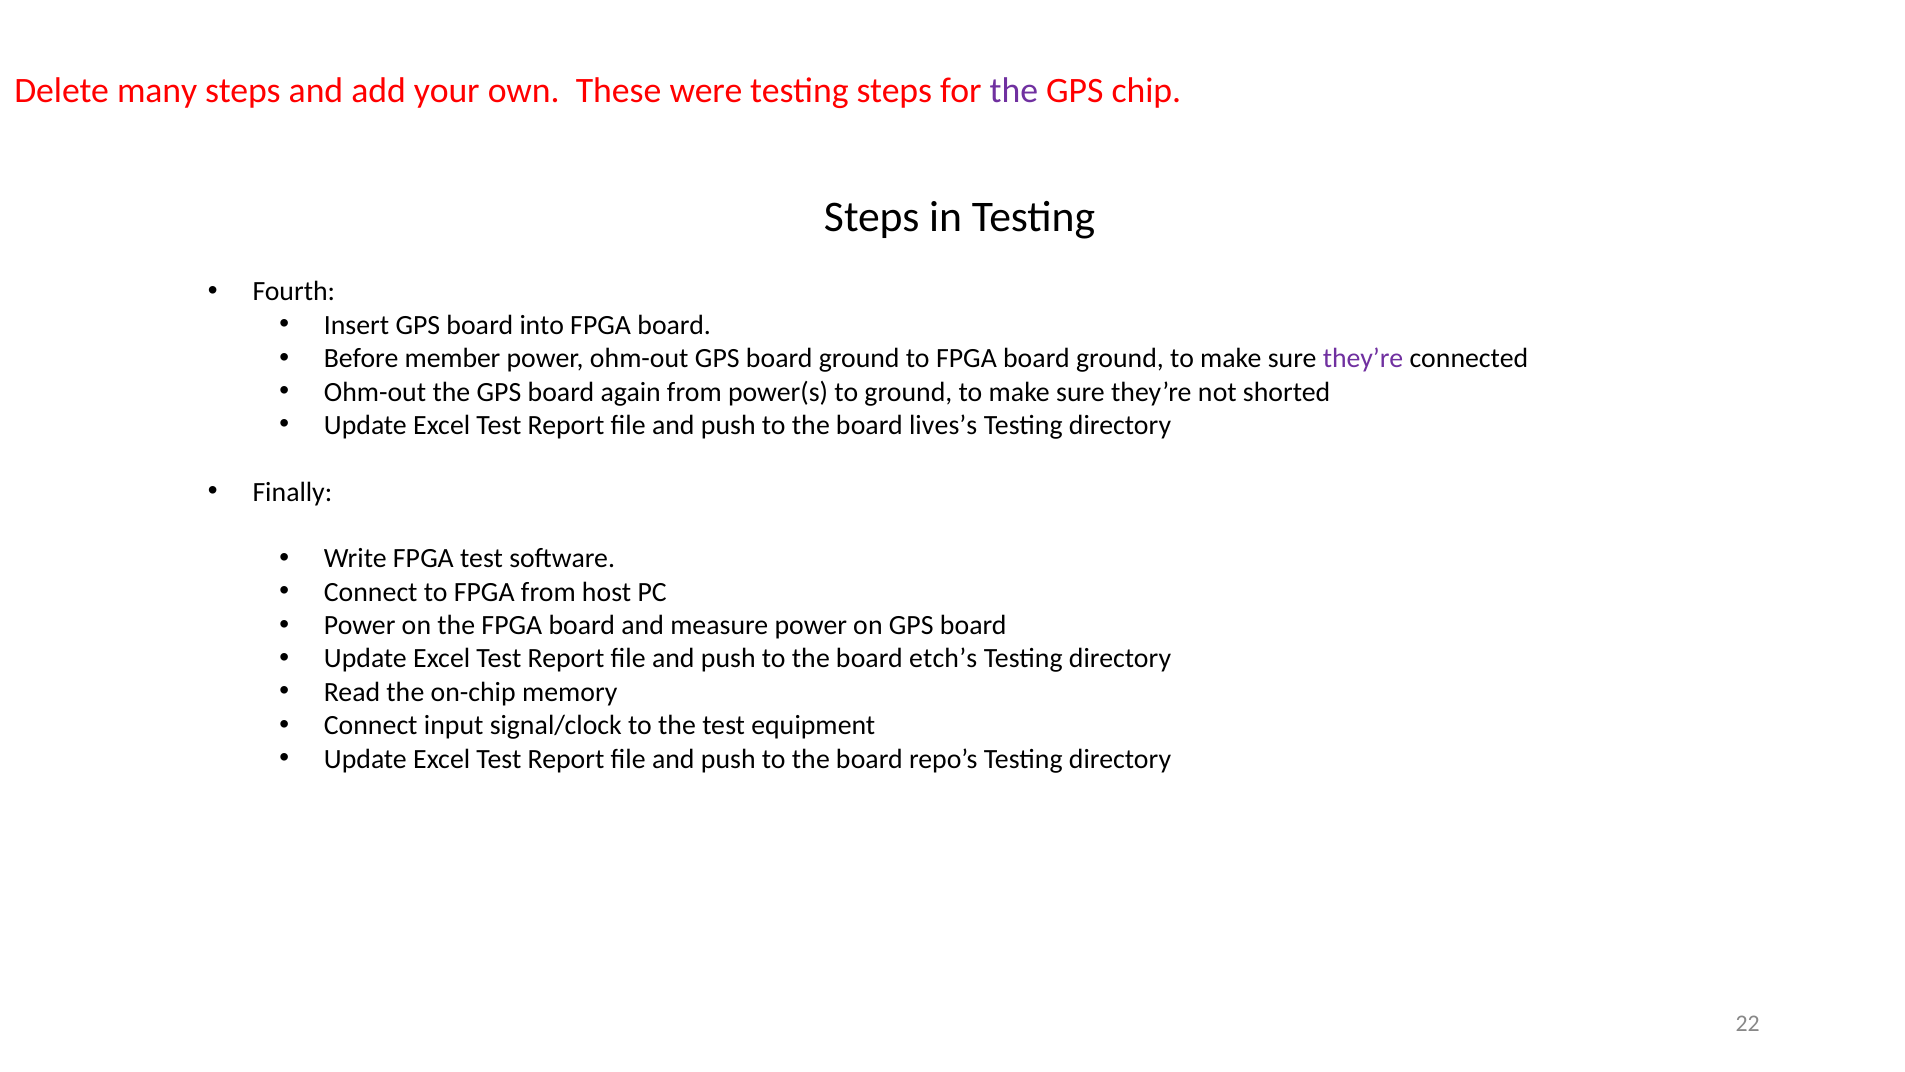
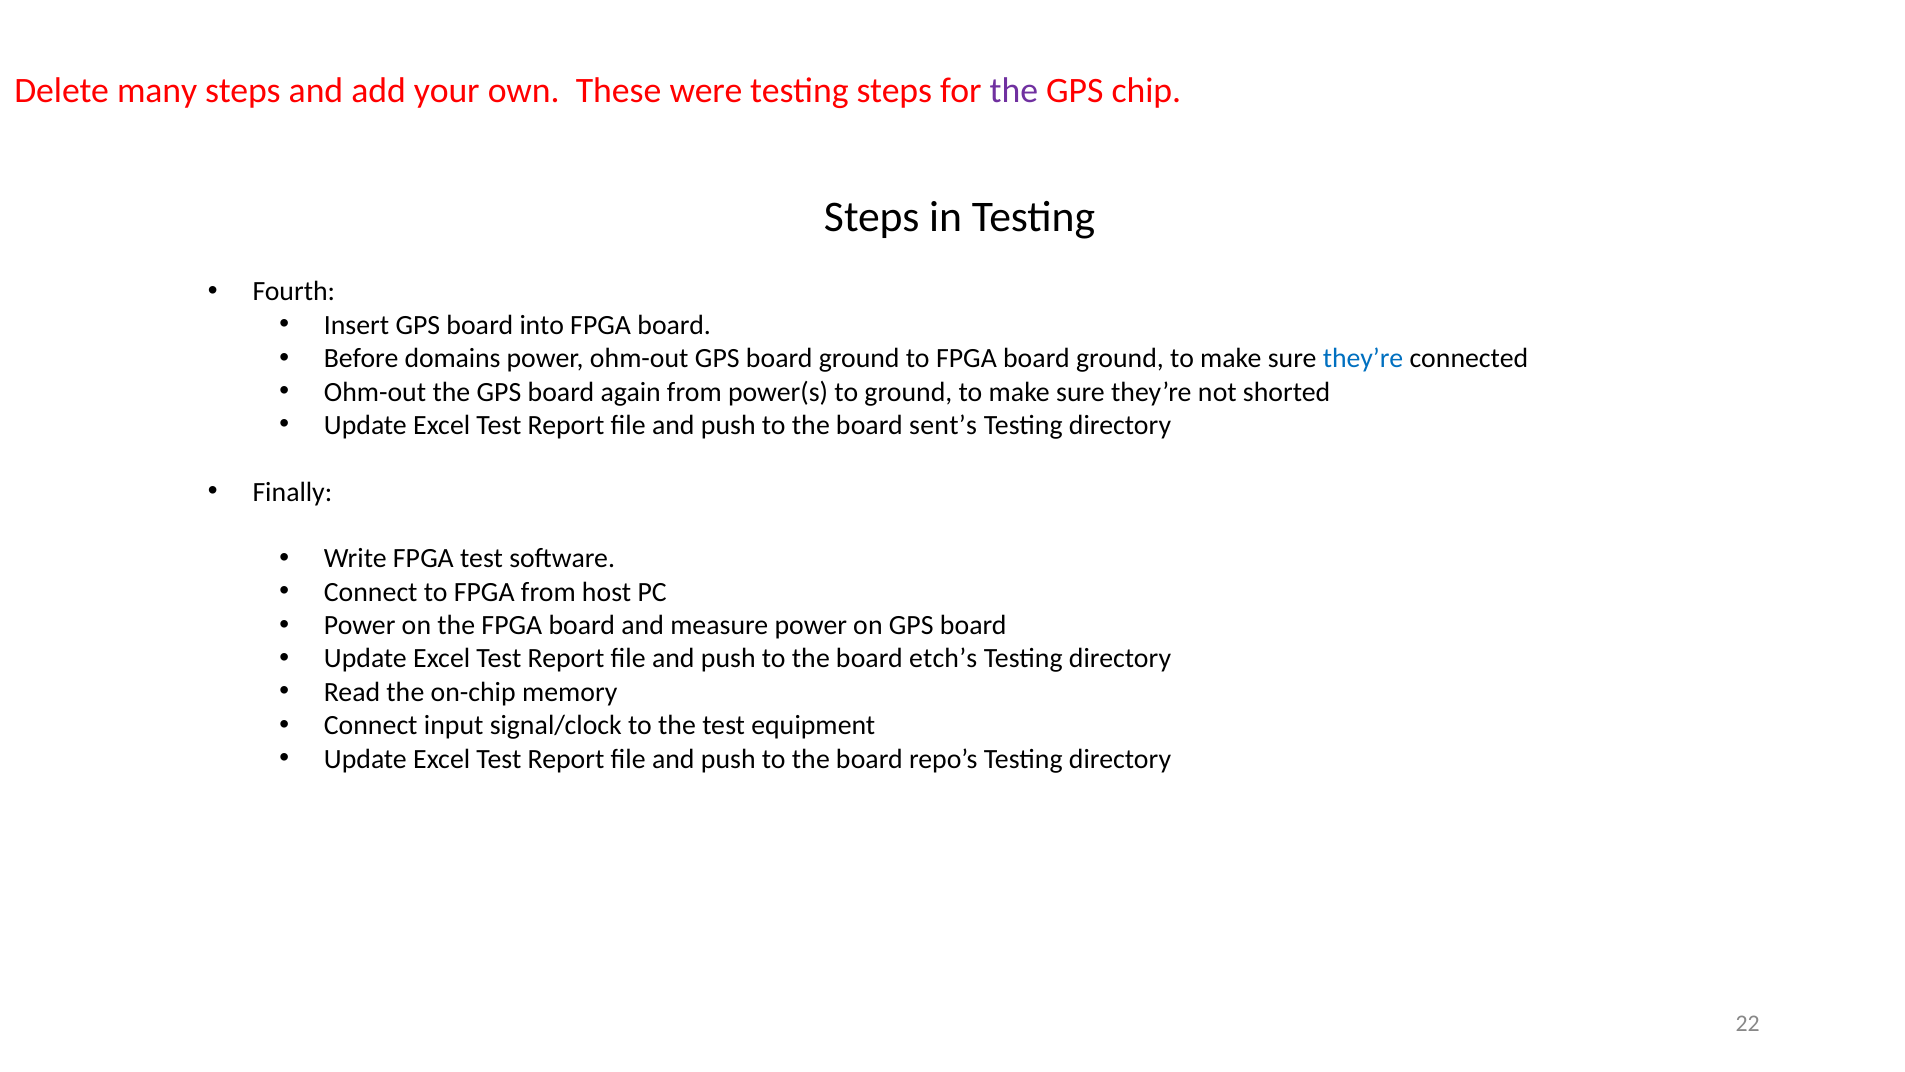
member: member -> domains (453, 358)
they’re colour: purple -> blue (1363, 358)
lives’s: lives’s -> sent’s (943, 425)
